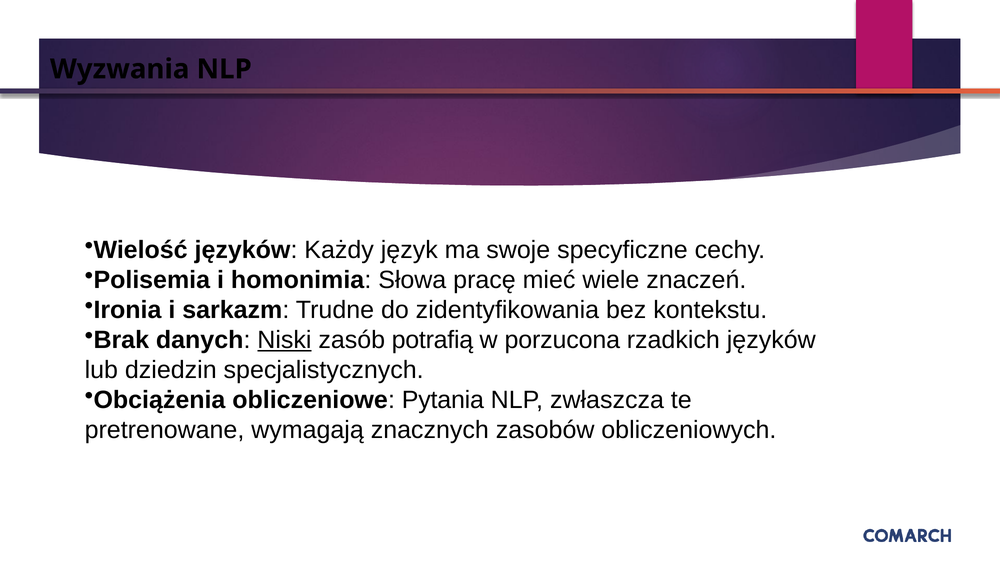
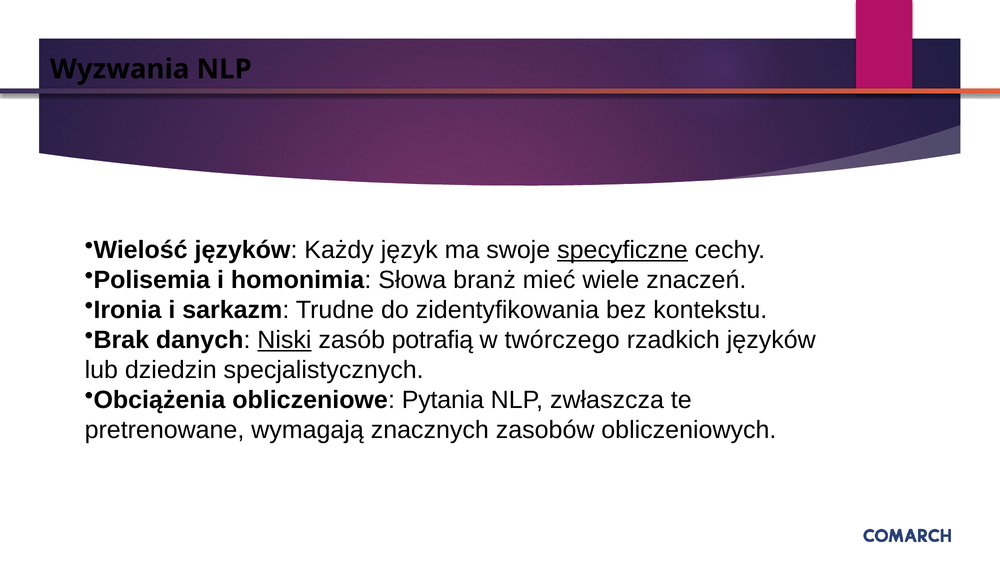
specyficzne underline: none -> present (622, 250)
pracę: pracę -> branż (484, 280)
porzucona: porzucona -> twórczego (562, 340)
